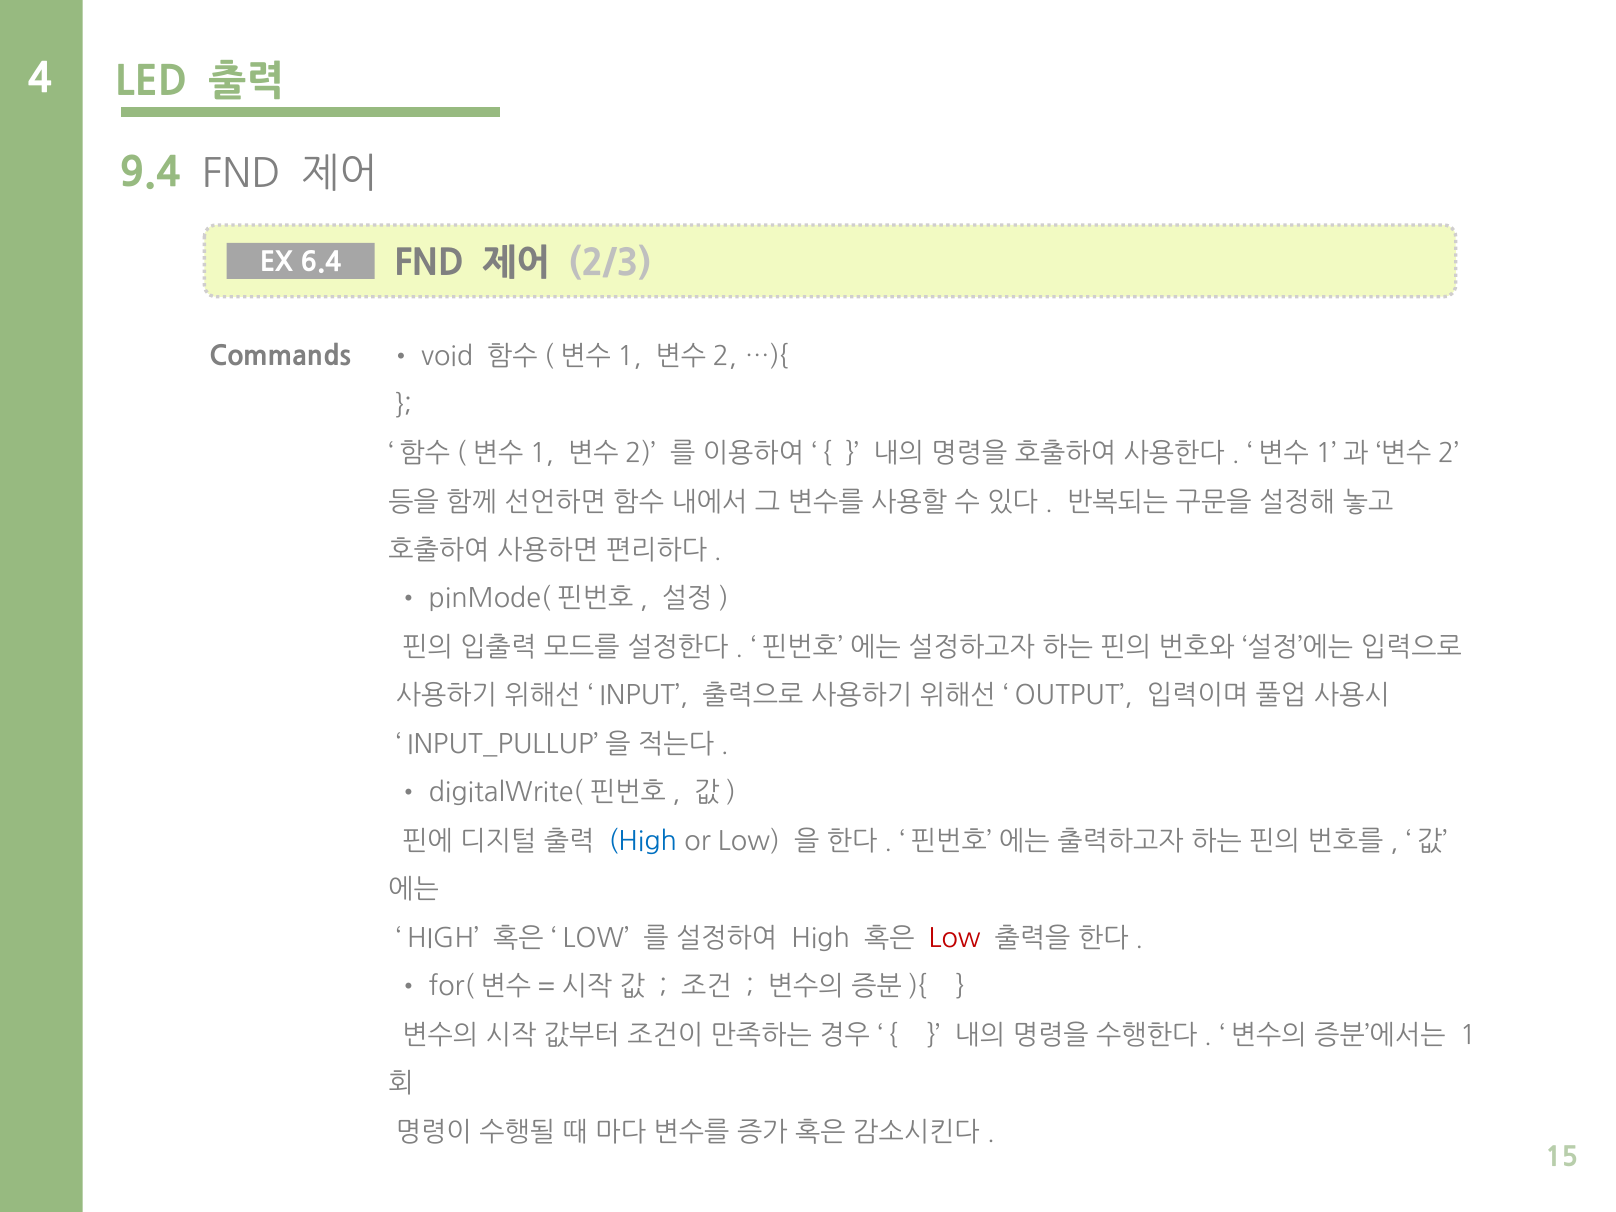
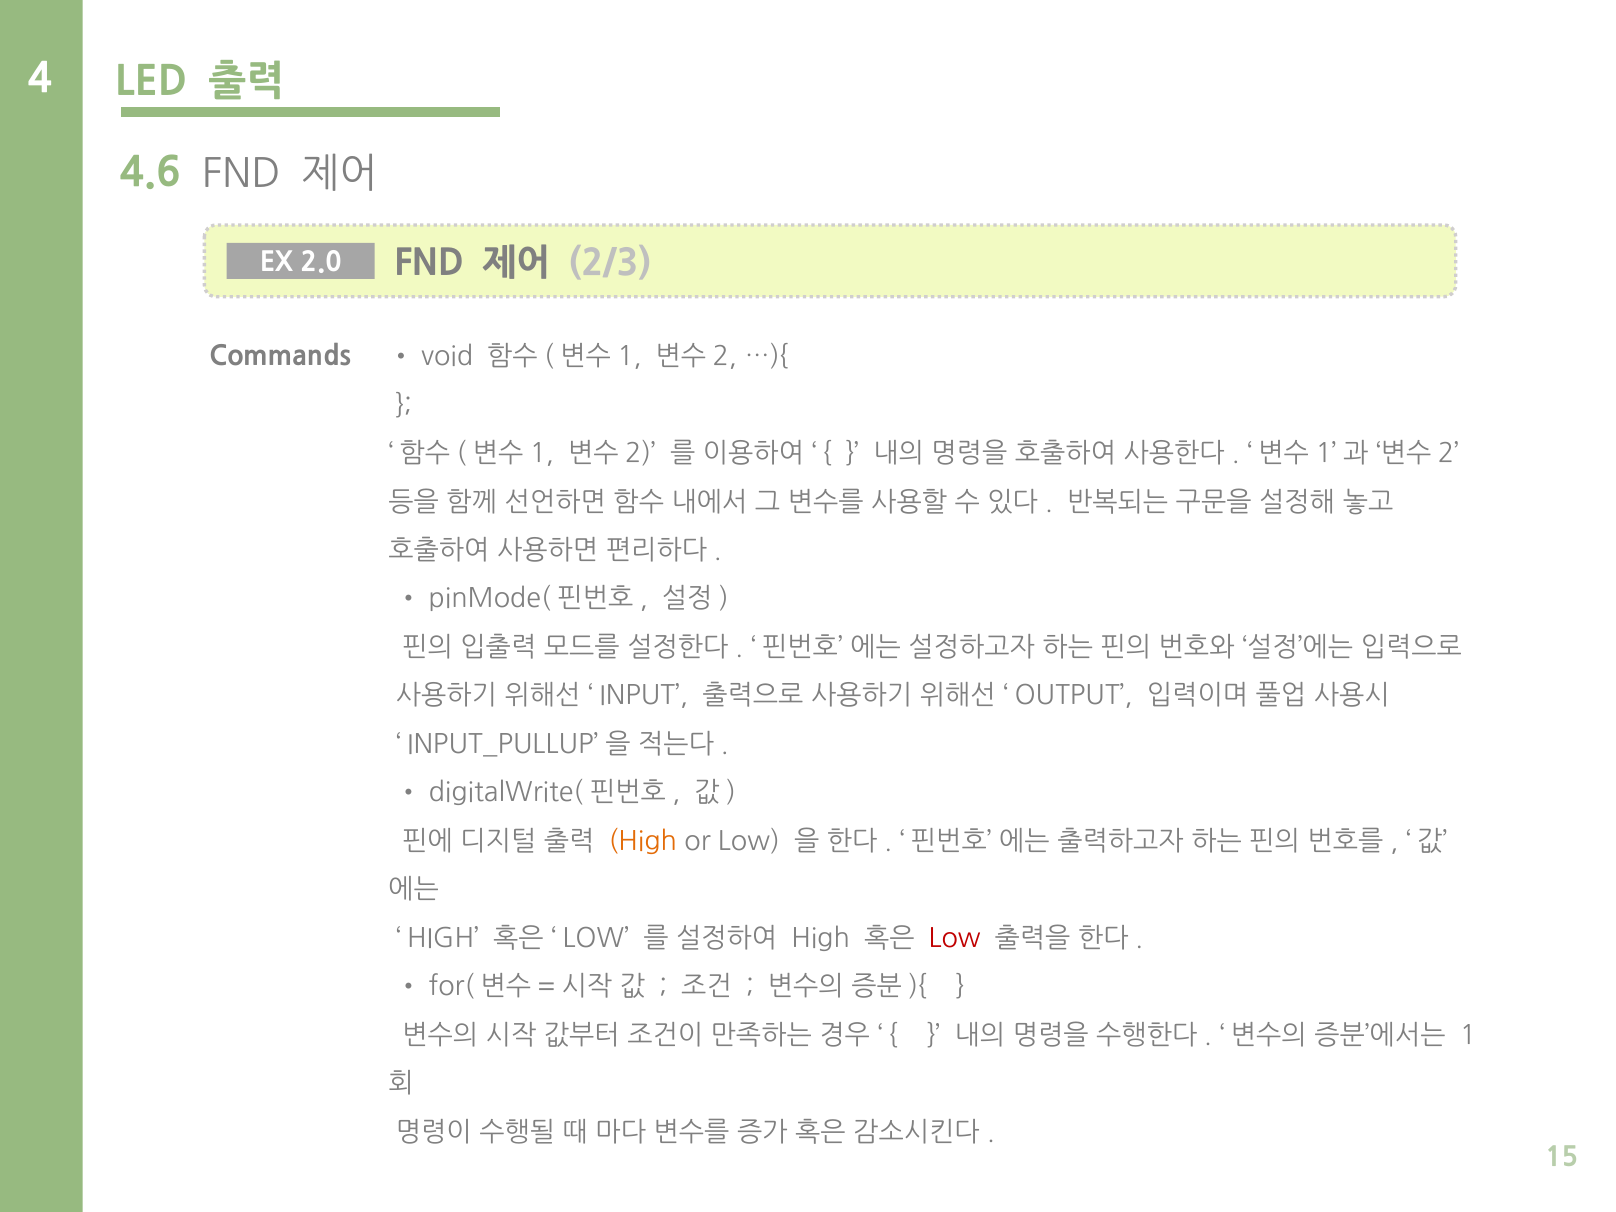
9.4: 9.4 -> 4.6 (150, 173)
6.4: 6.4 -> 2.0 (321, 263)
High colour: blue -> orange (643, 841)
